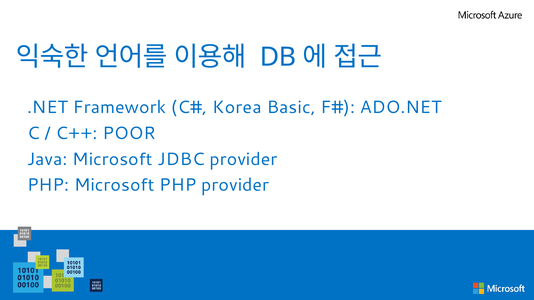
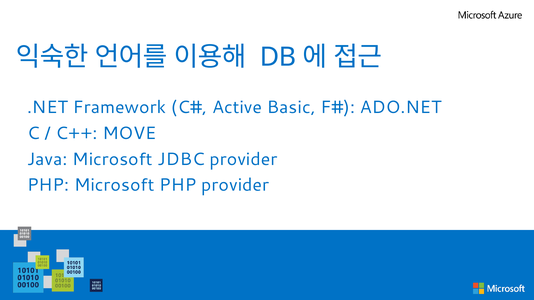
Korea: Korea -> Active (237, 108)
POOR: POOR -> MOVE (129, 133)
